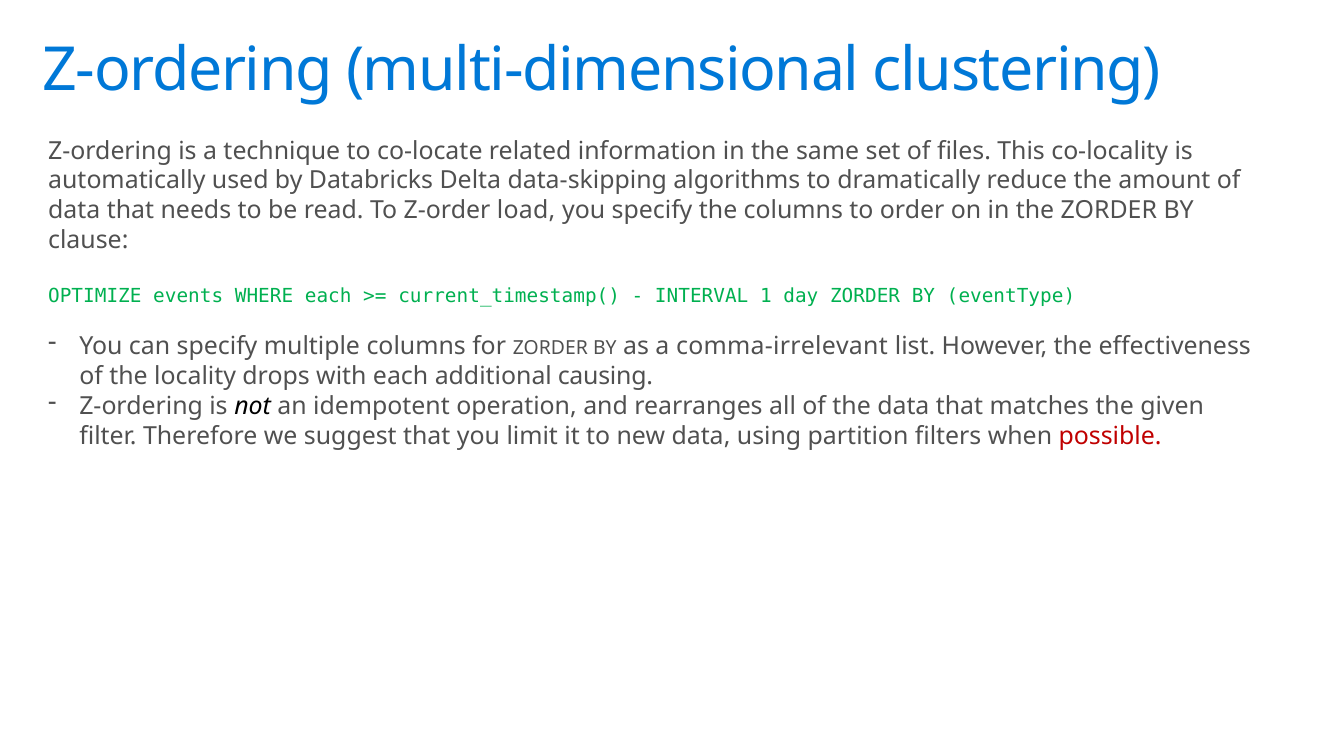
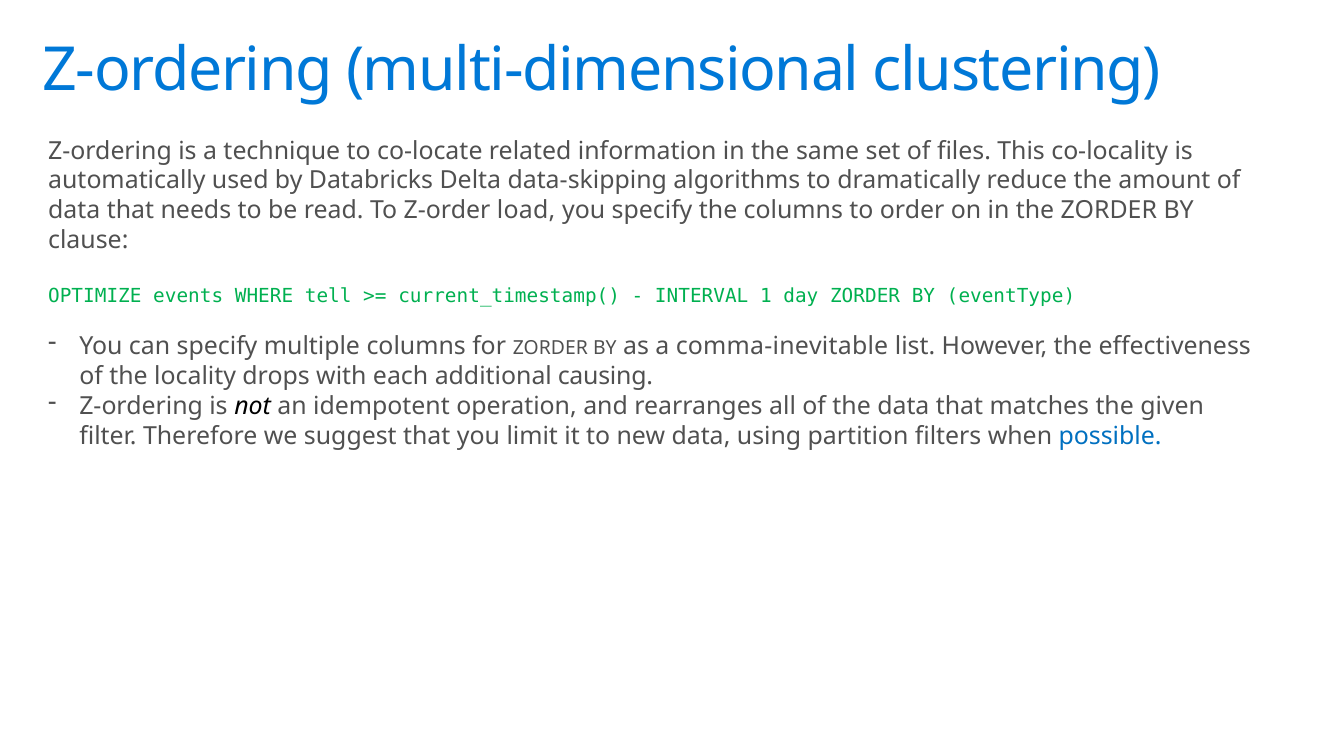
WHERE each: each -> tell (328, 297)
comma-irrelevant: comma-irrelevant -> comma-inevitable (782, 347)
possible colour: red -> blue (1110, 436)
